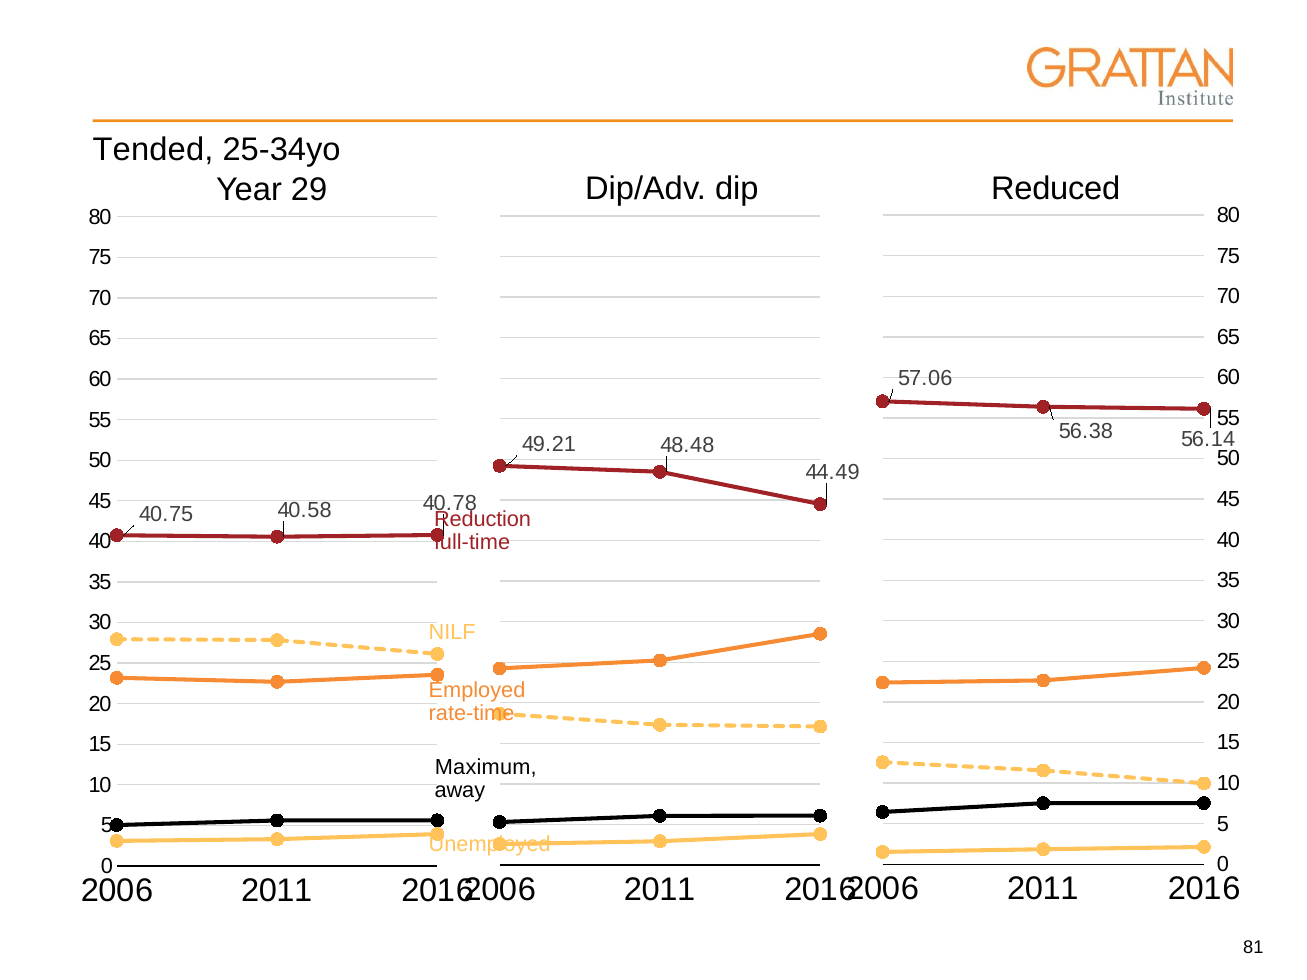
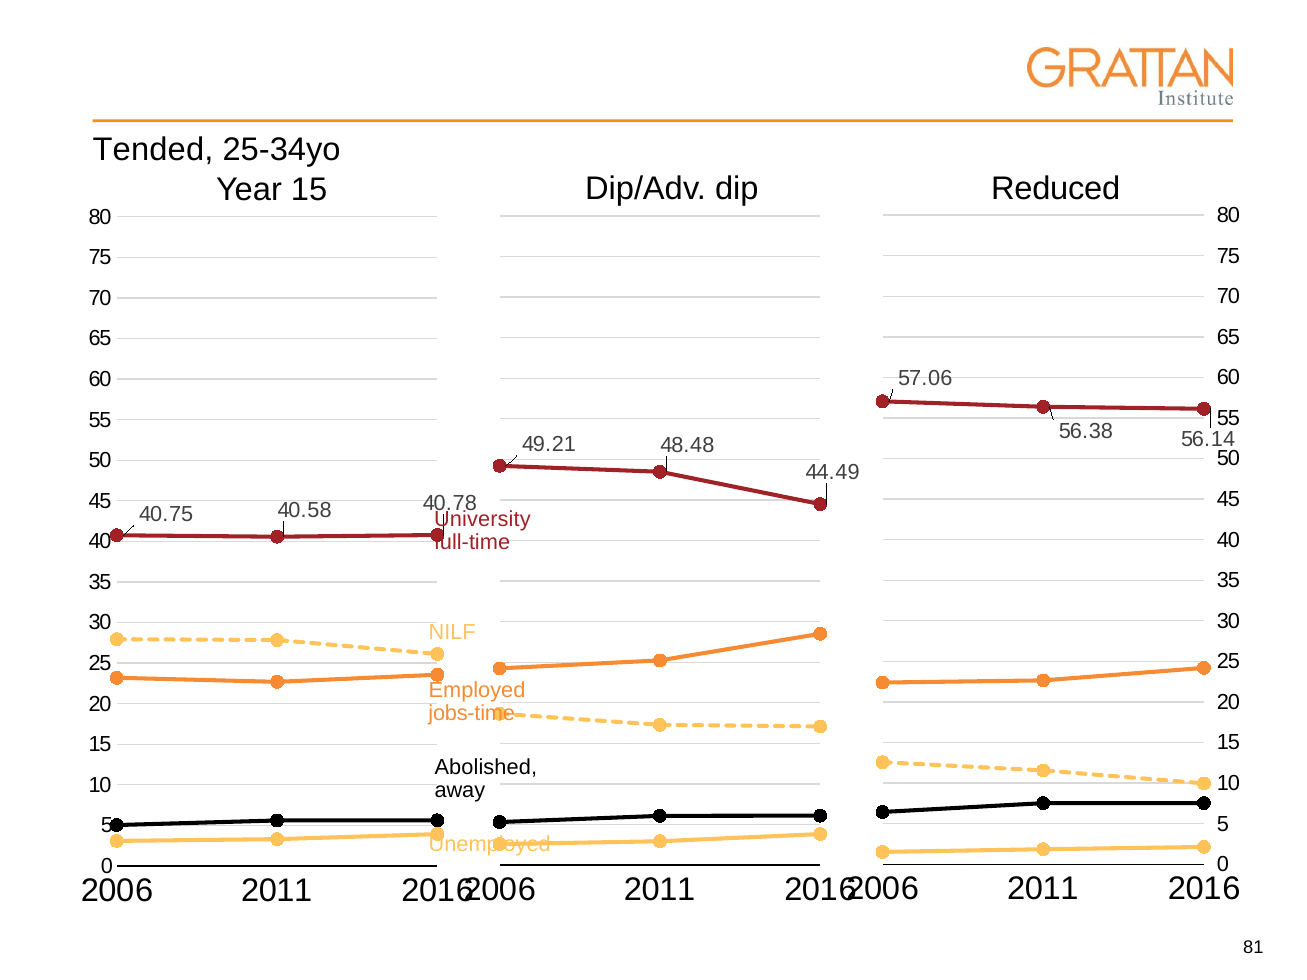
Year 29: 29 -> 15 (309, 190)
Reduction: Reduction -> University (482, 519)
rate-time: rate-time -> jobs-time (472, 714)
Maximum: Maximum -> Abolished (486, 767)
